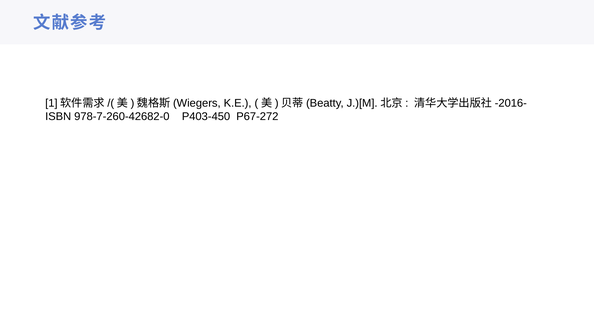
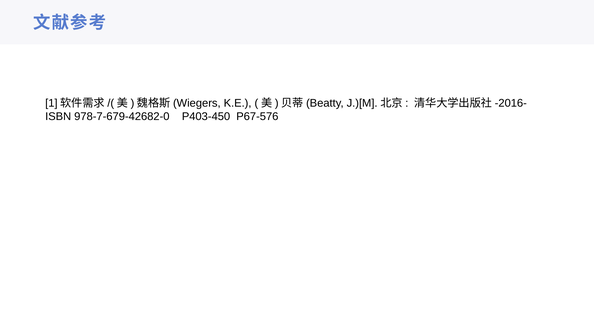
978-7-260-42682-0: 978-7-260-42682-0 -> 978-7-679-42682-0 (122, 117)
P67-272: P67-272 -> P67-576 (257, 117)
